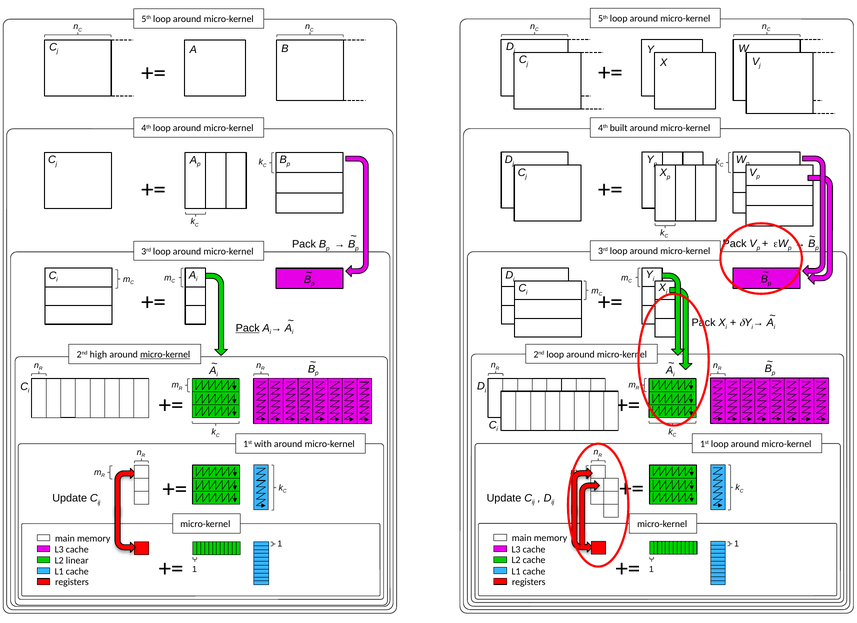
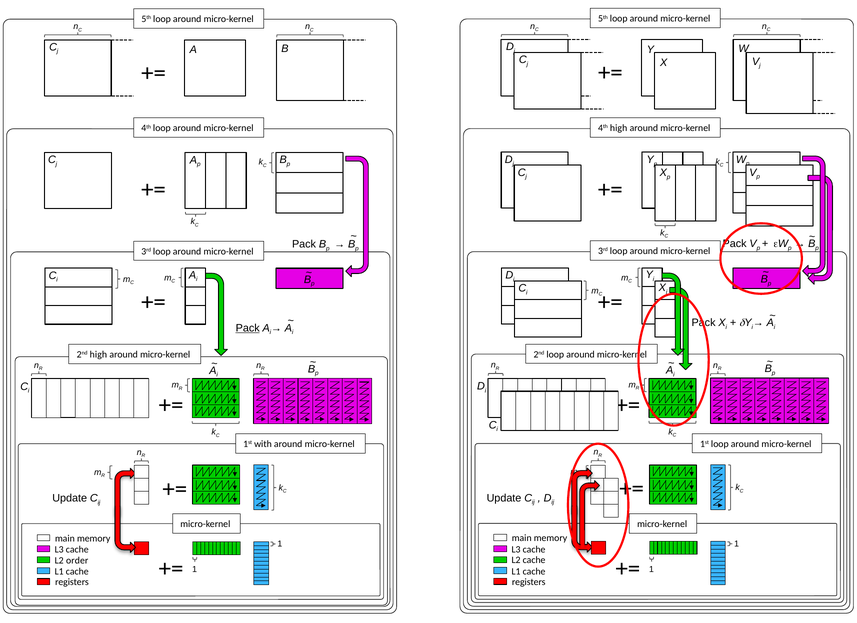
4th built: built -> high (619, 128)
micro-kernel underline: present -> none (165, 355)
linear: linear -> order (77, 561)
